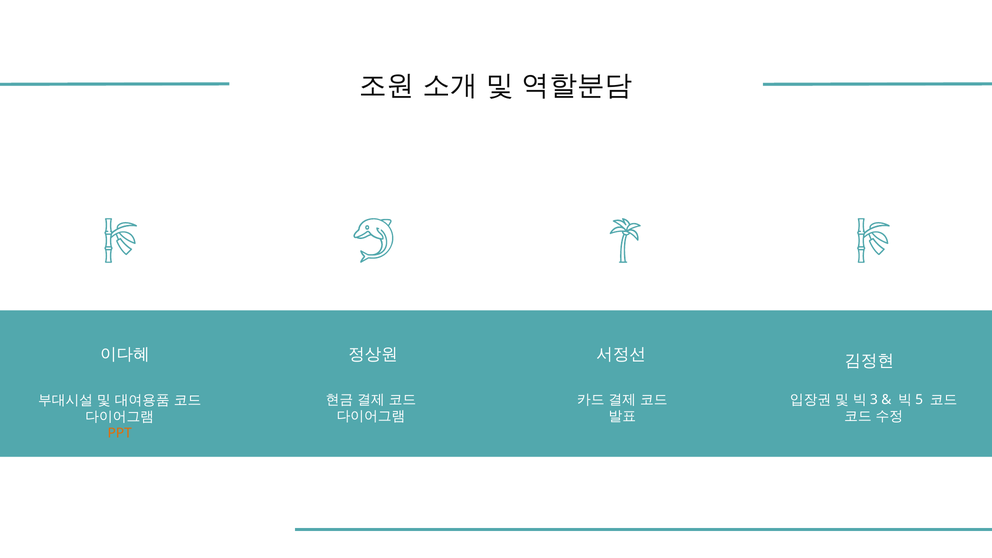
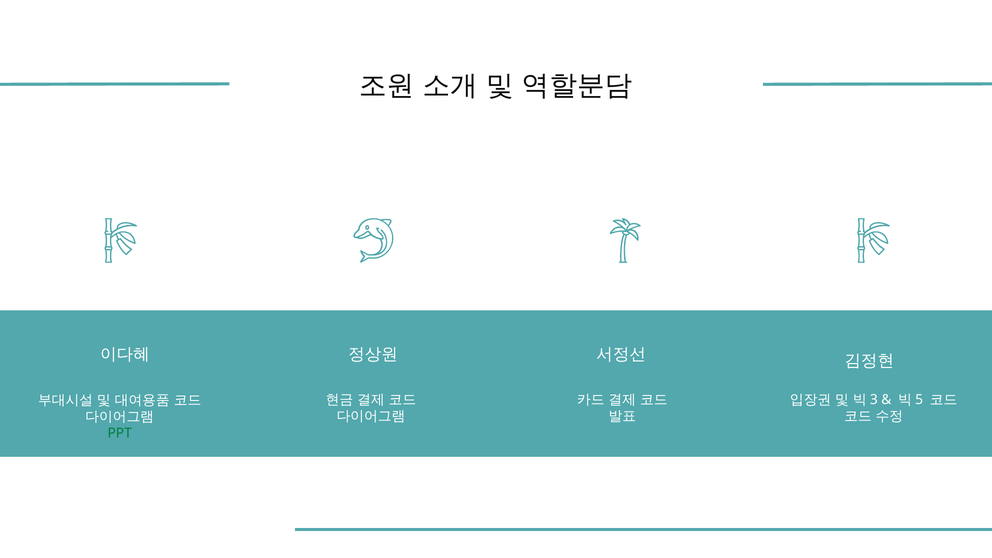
PPT colour: orange -> green (120, 433)
